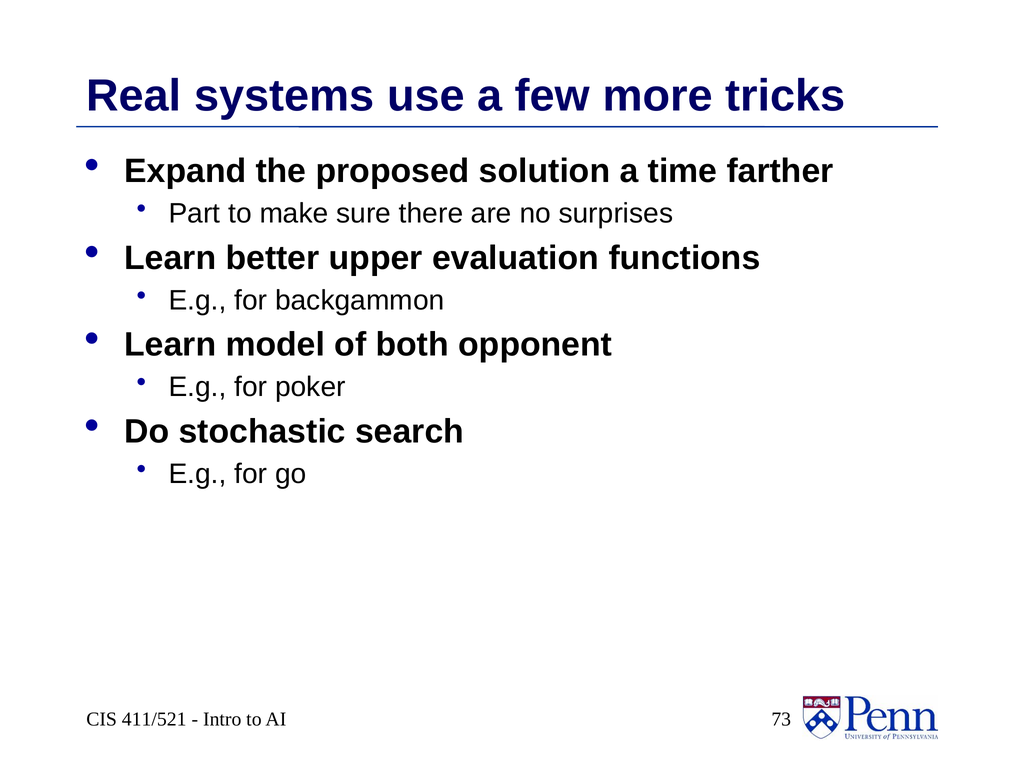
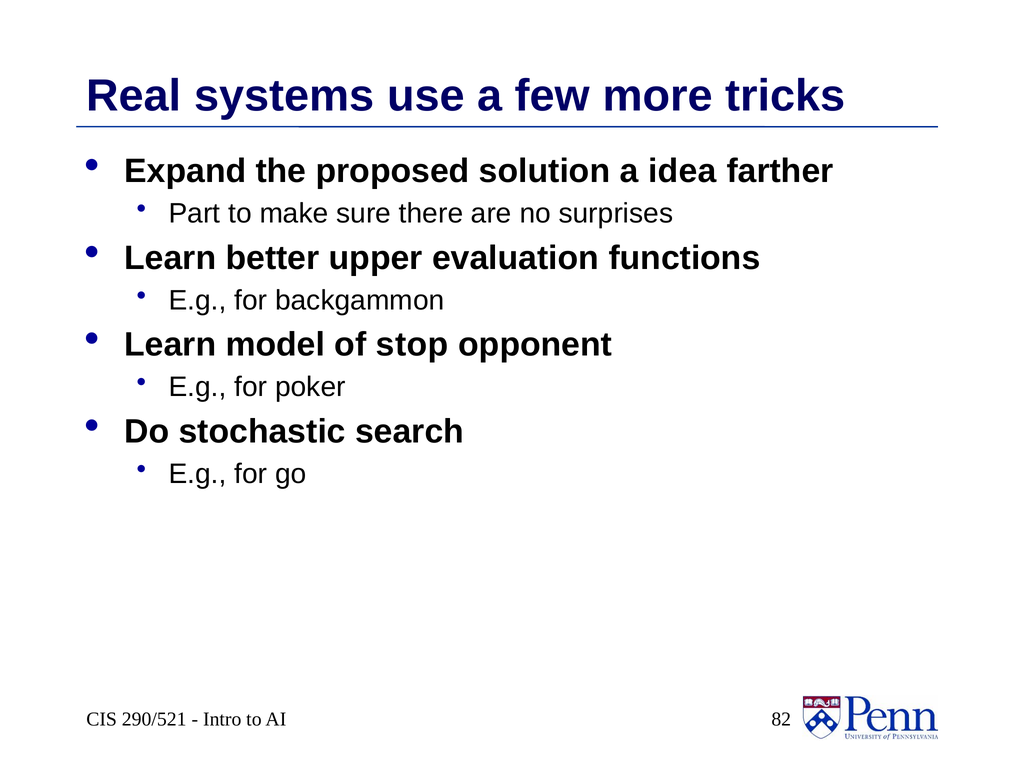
time: time -> idea (682, 171)
both: both -> stop (412, 345)
411/521: 411/521 -> 290/521 (154, 720)
73: 73 -> 82 (781, 720)
